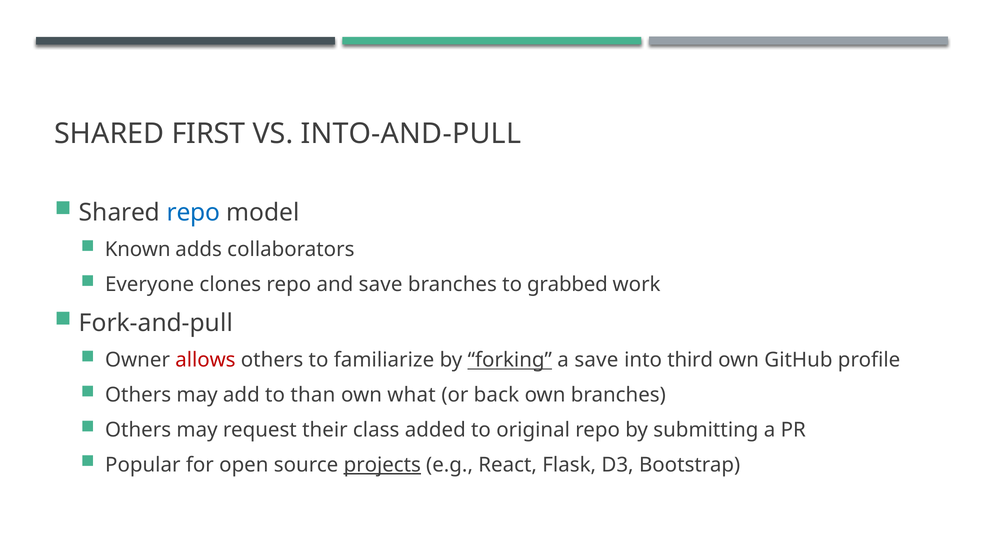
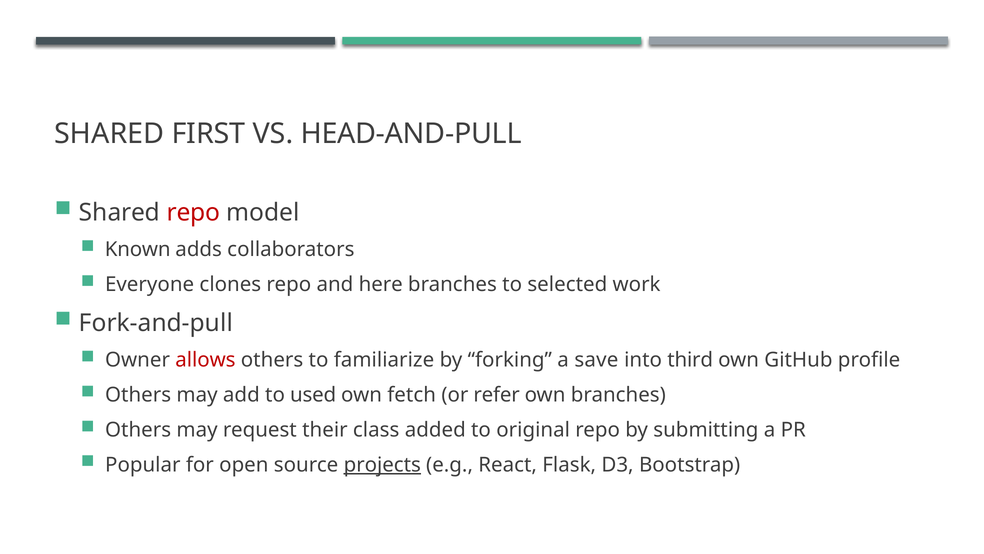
INTO-AND-PULL: INTO-AND-PULL -> HEAD-AND-PULL (411, 134)
repo colour: blue -> red (193, 212)
and save: save -> here (381, 284)
grabbed: grabbed -> selected (567, 284)
forking underline: present -> none (510, 360)
than: than -> used (313, 395)
what: what -> fetch (412, 395)
back: back -> refer (497, 395)
